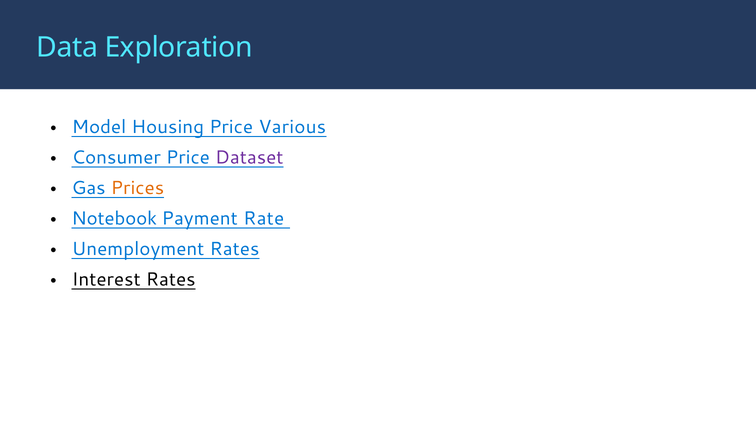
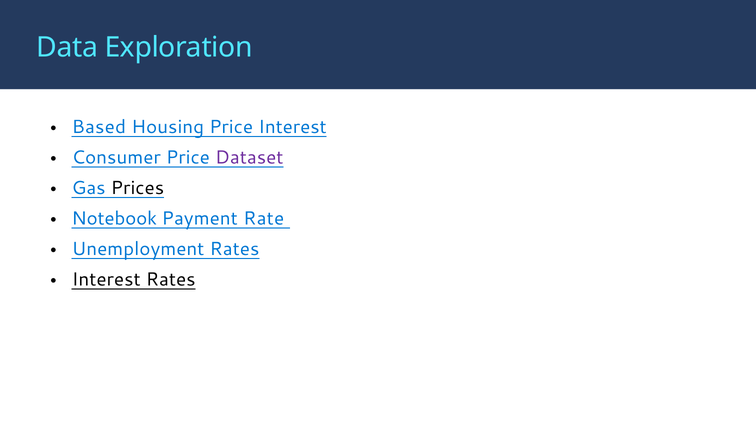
Model: Model -> Based (99, 127)
Price Various: Various -> Interest (292, 127)
Prices colour: orange -> black (137, 188)
